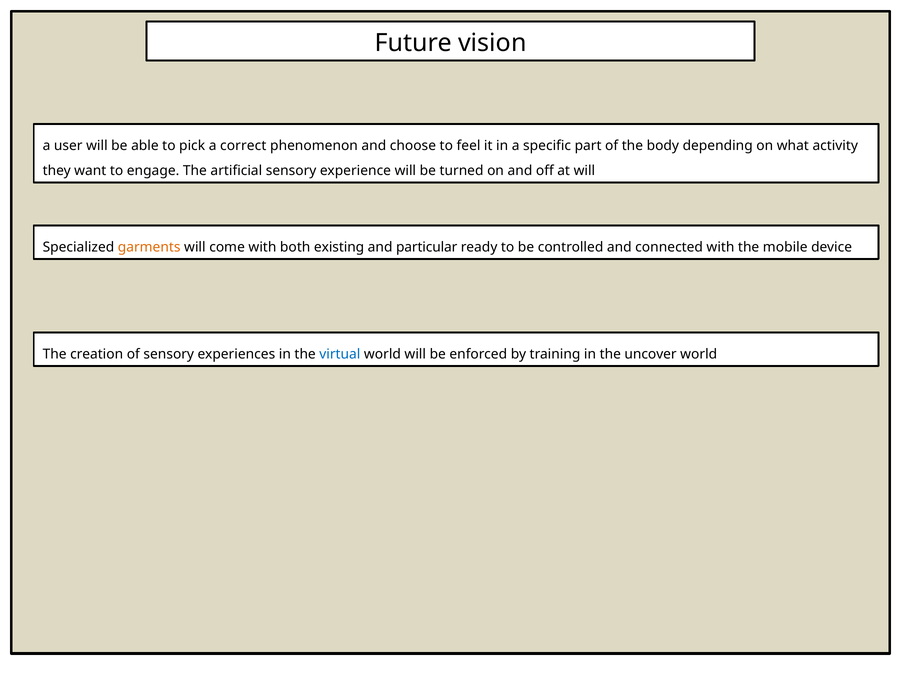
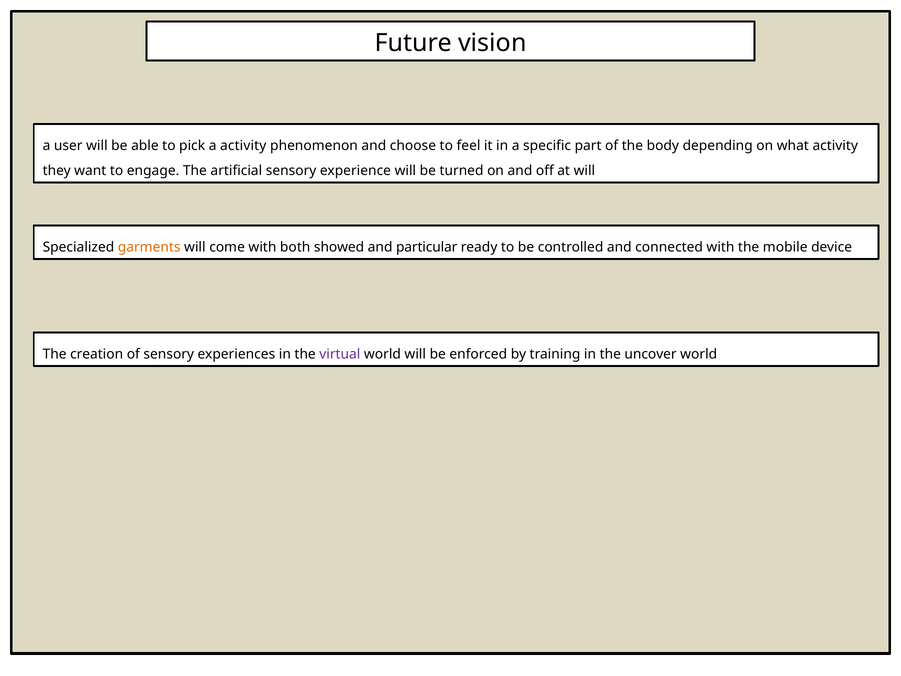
a correct: correct -> activity (243, 146)
existing: existing -> showed (339, 247)
virtual colour: blue -> purple (340, 354)
